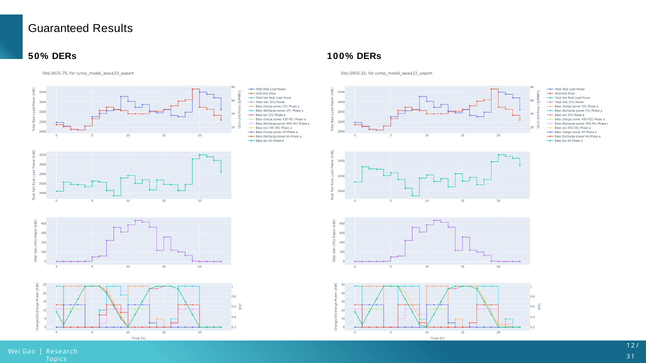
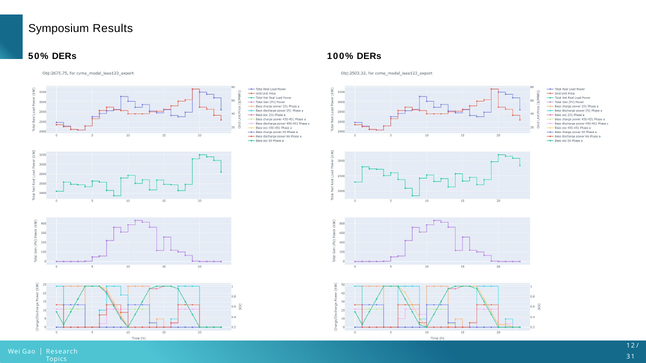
Guaranteed: Guaranteed -> Symposium (59, 29)
